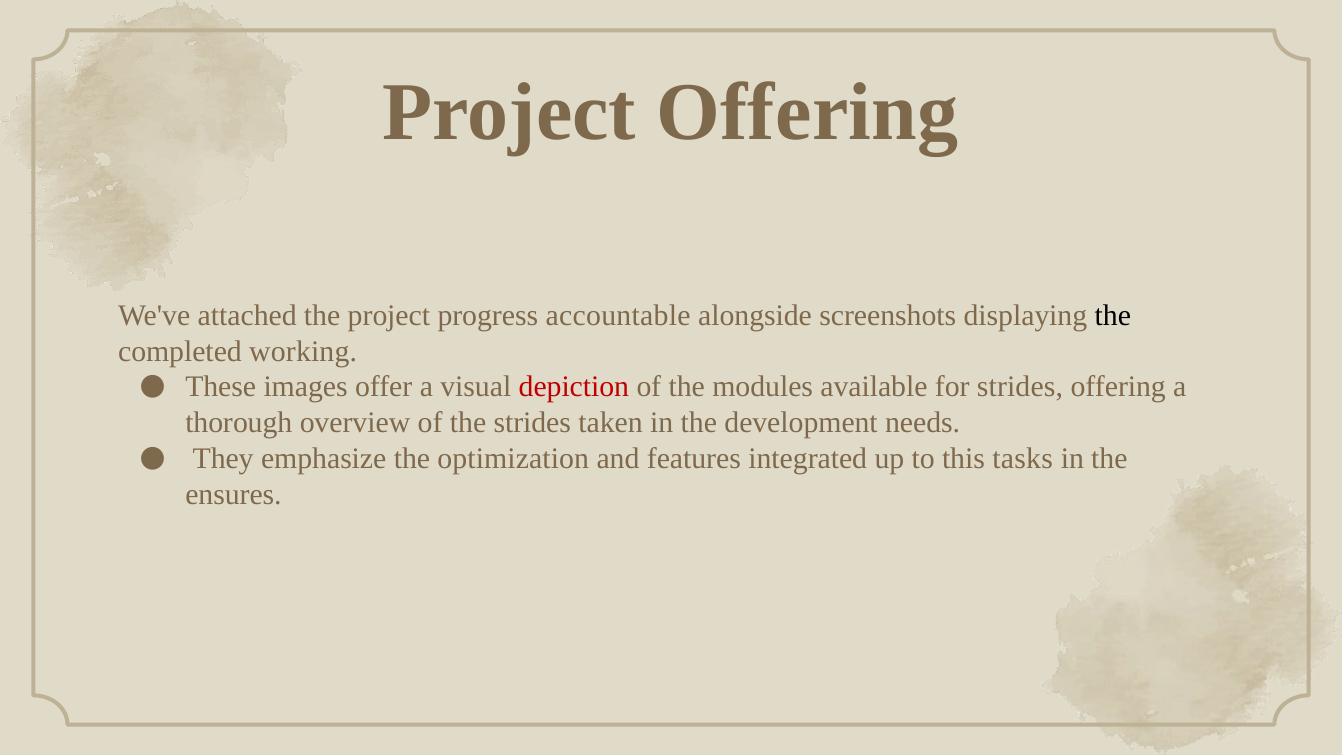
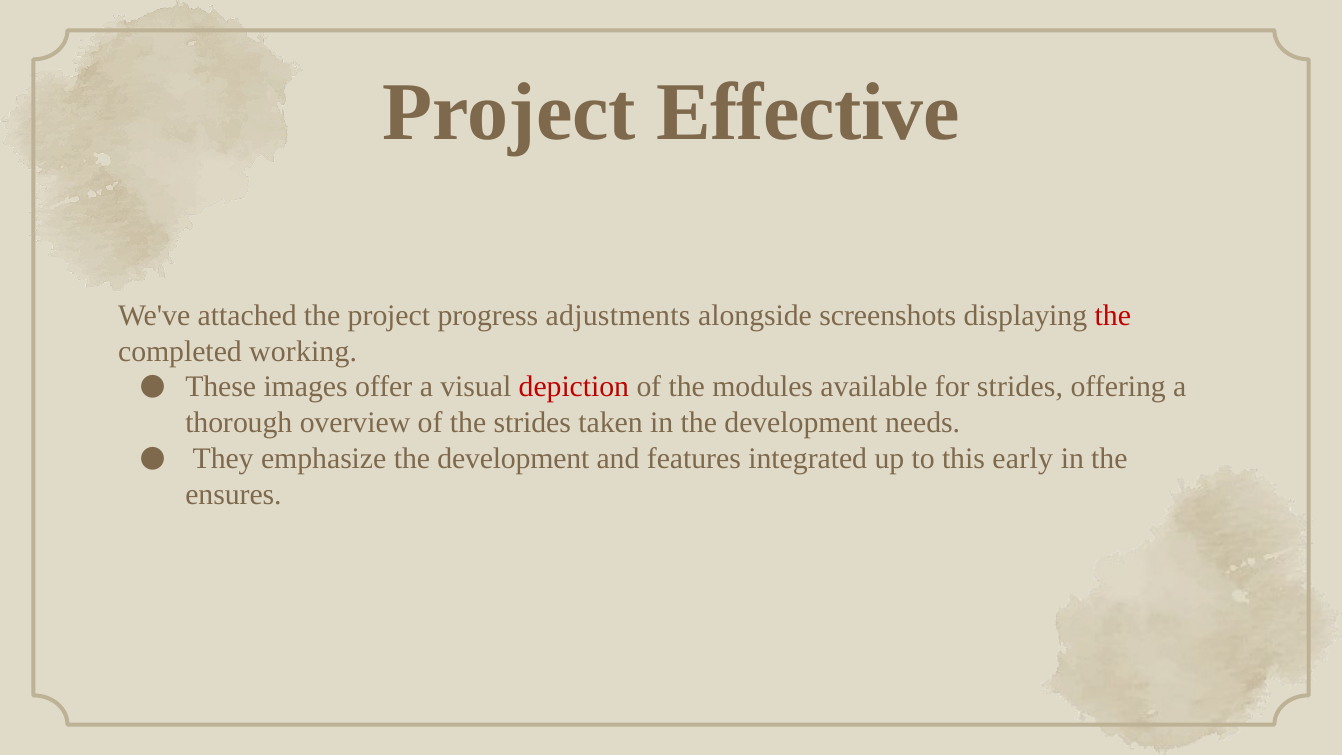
Project Offering: Offering -> Effective (808, 113)
accountable: accountable -> adjustments (618, 315)
the colour: black -> red (1113, 315)
emphasize the optimization: optimization -> development (513, 459)
tasks: tasks -> early (1023, 459)
